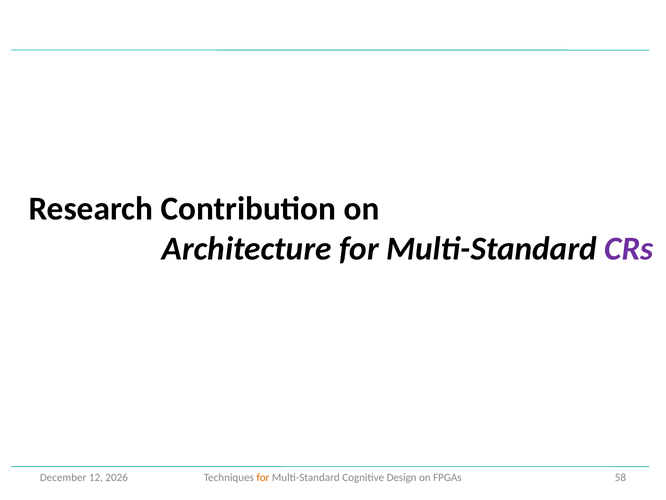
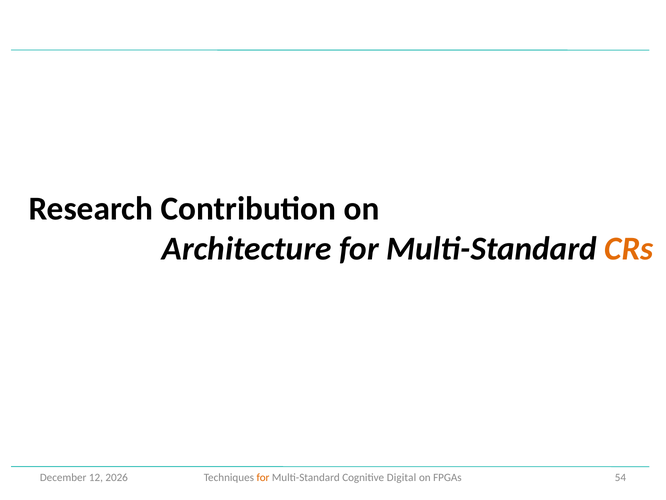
CRs colour: purple -> orange (629, 249)
Design: Design -> Digital (402, 477)
58: 58 -> 54 (620, 477)
